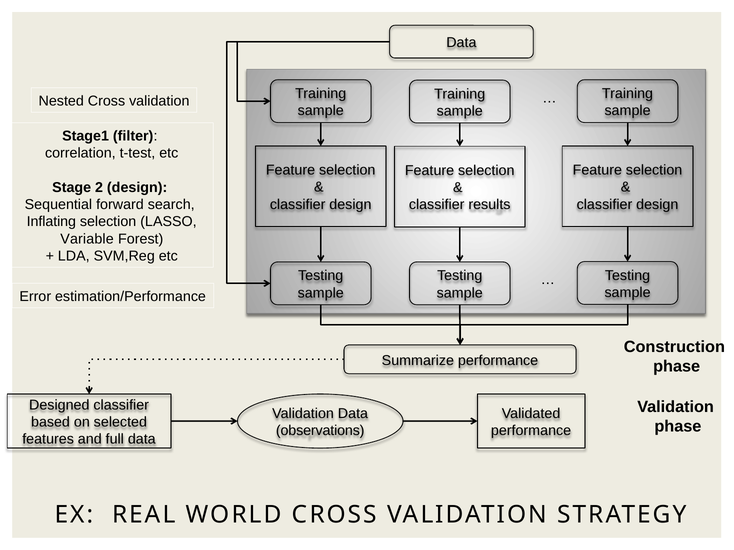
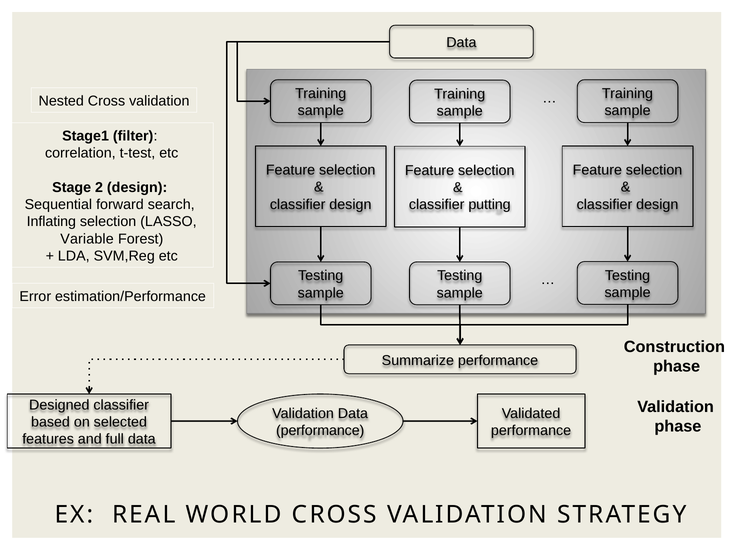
results: results -> putting (489, 205)
observations: observations -> performance (320, 431)
